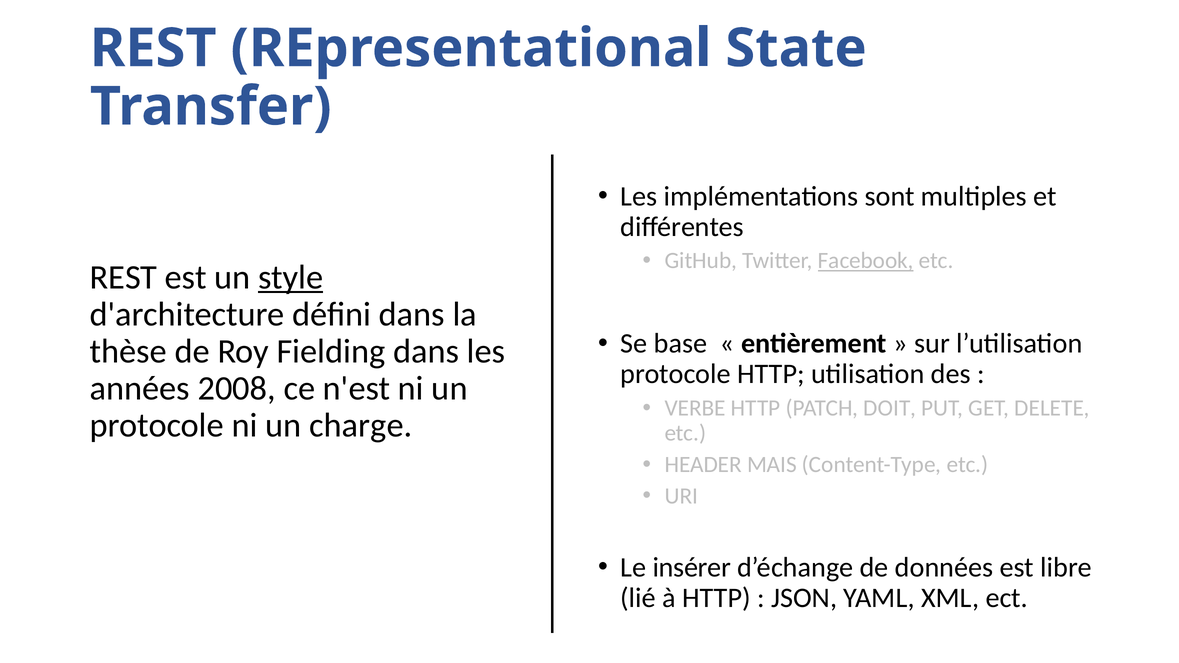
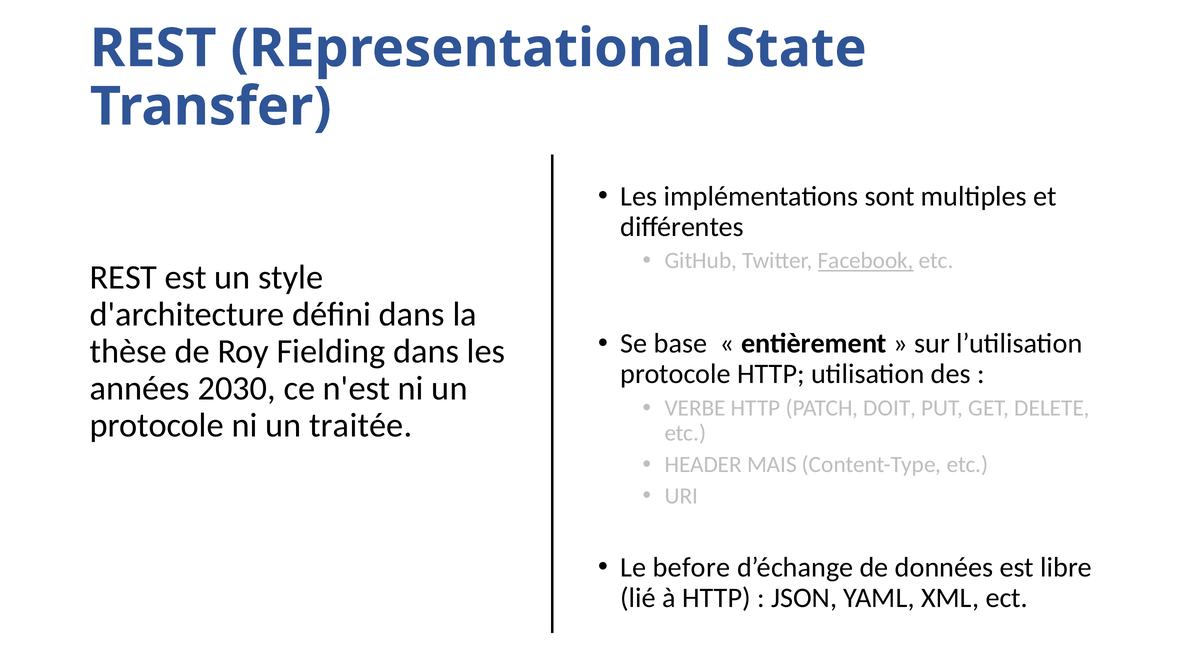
style underline: present -> none (291, 277)
2008: 2008 -> 2030 (237, 389)
charge: charge -> traitée (361, 426)
insérer: insérer -> before (691, 567)
